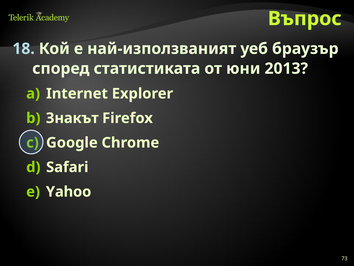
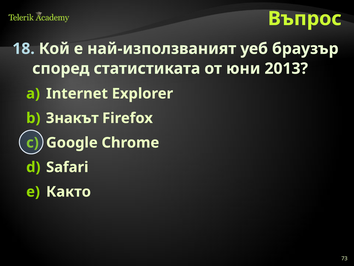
Yahoo: Yahoo -> Както (68, 191)
